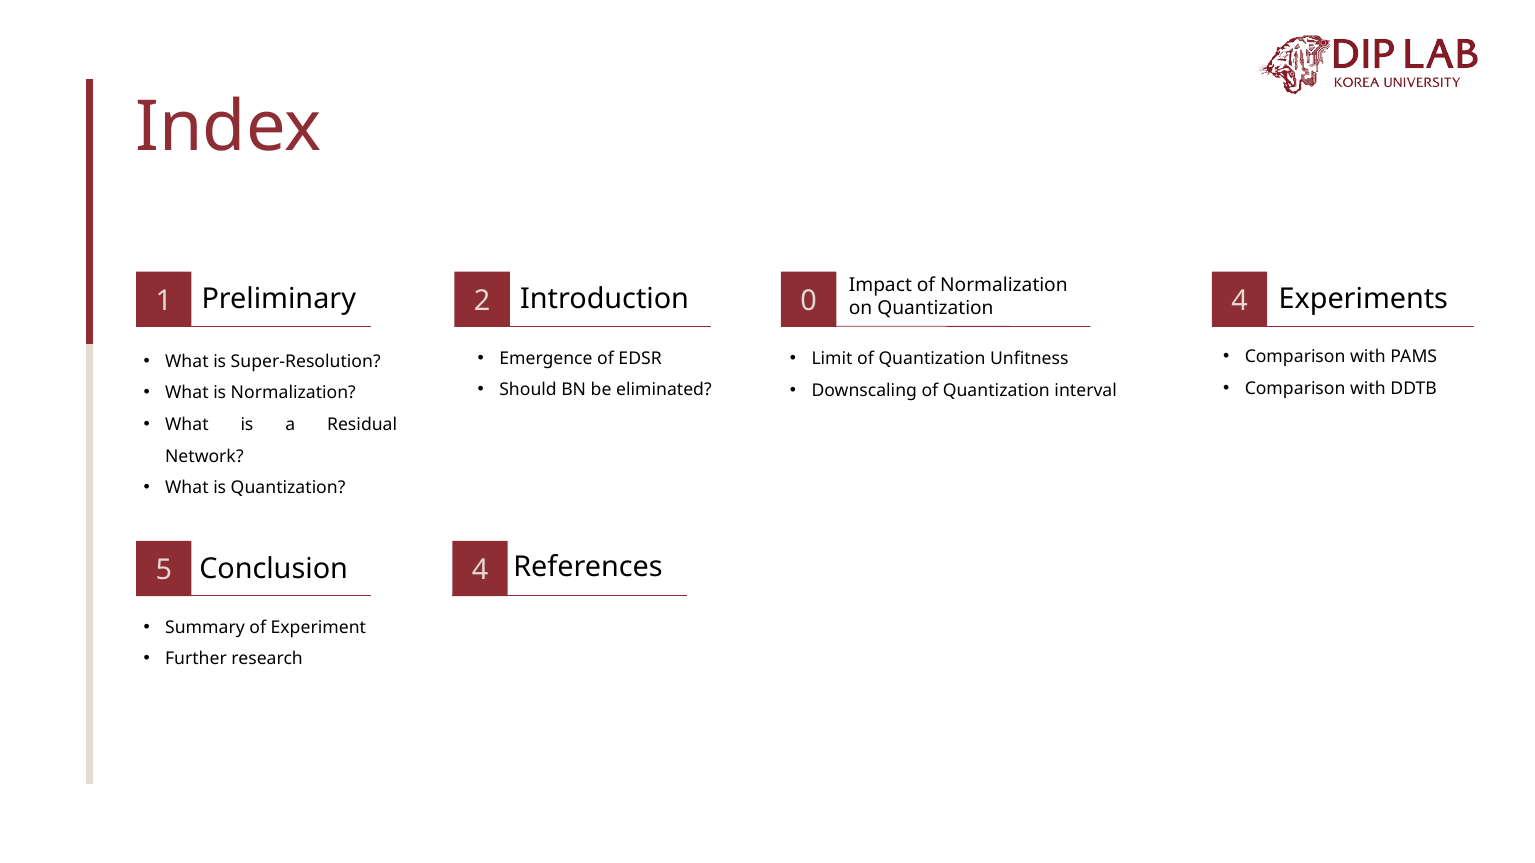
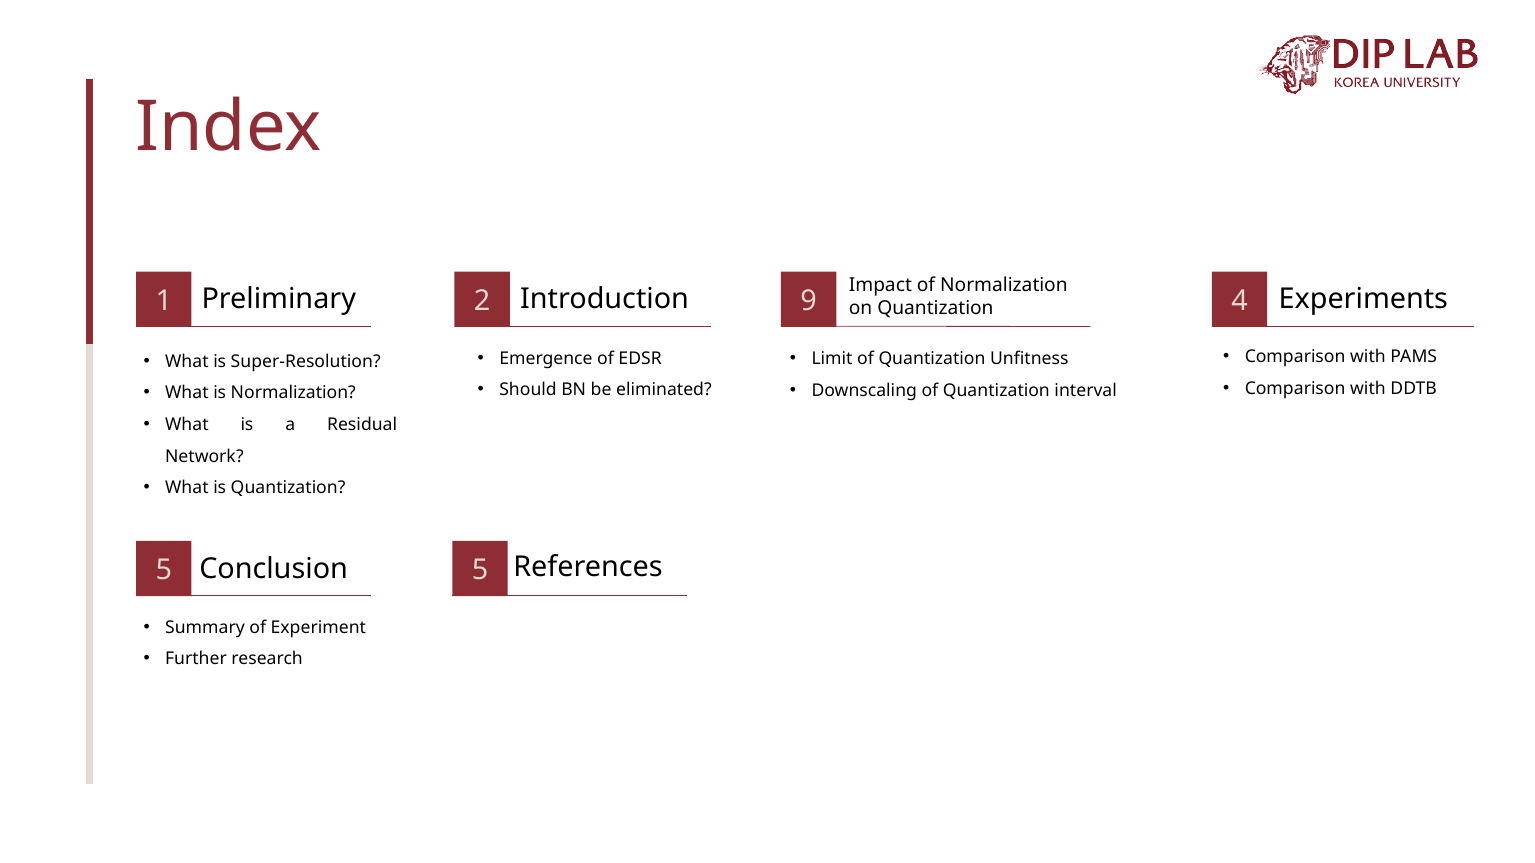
0: 0 -> 9 (809, 301)
5 4: 4 -> 5 (480, 571)
